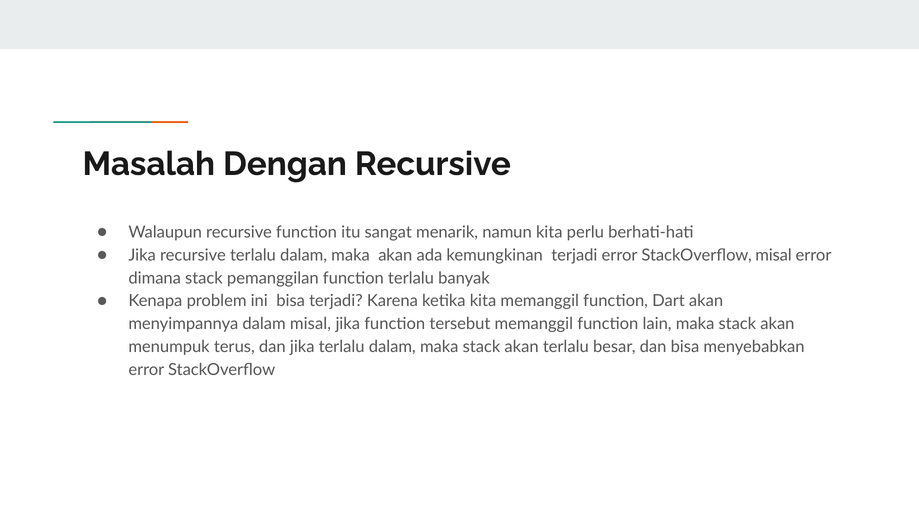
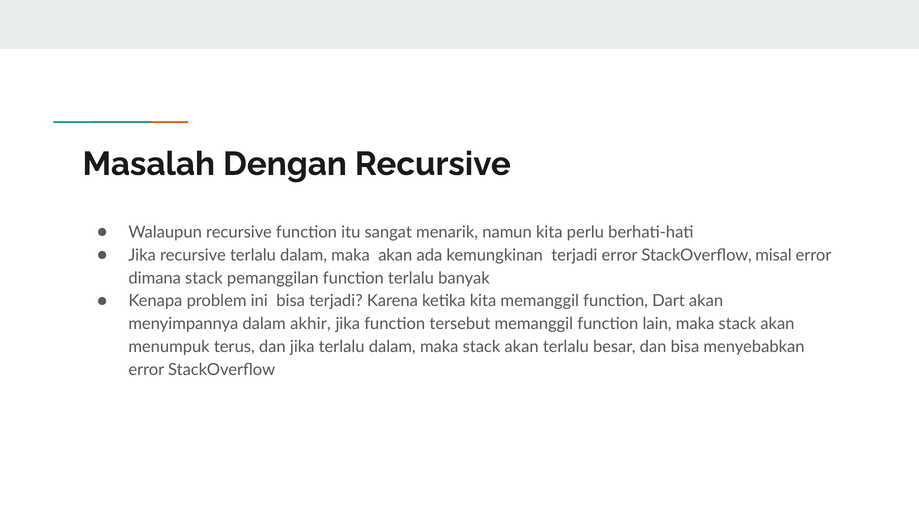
dalam misal: misal -> akhir (310, 324)
